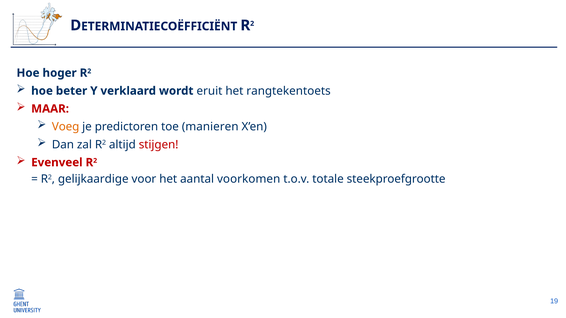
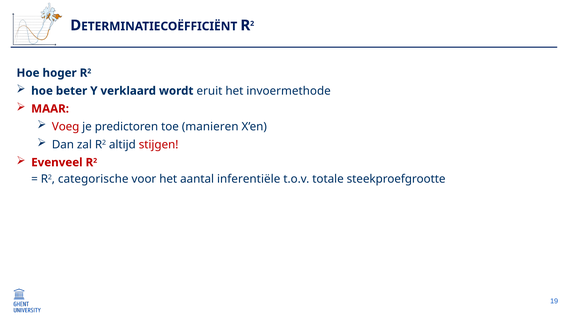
rangtekentoets: rangtekentoets -> invoermethode (289, 91)
Voeg colour: orange -> red (66, 127)
gelijkaardige: gelijkaardige -> categorische (93, 179)
voorkomen: voorkomen -> inferentiële (249, 179)
